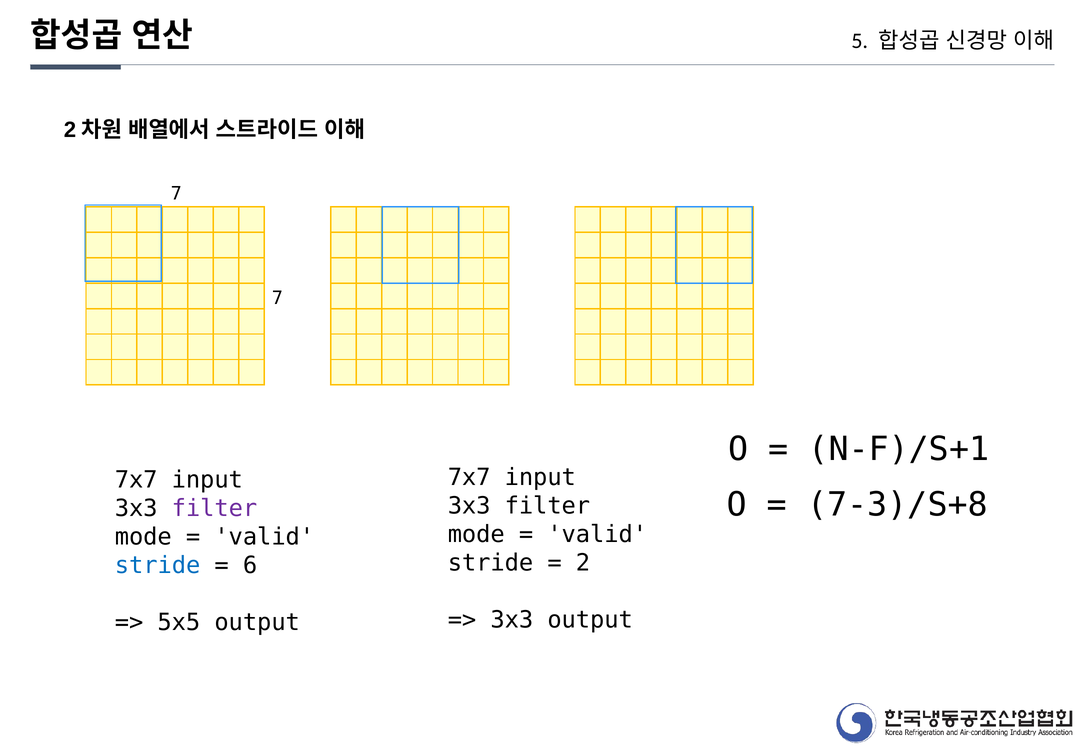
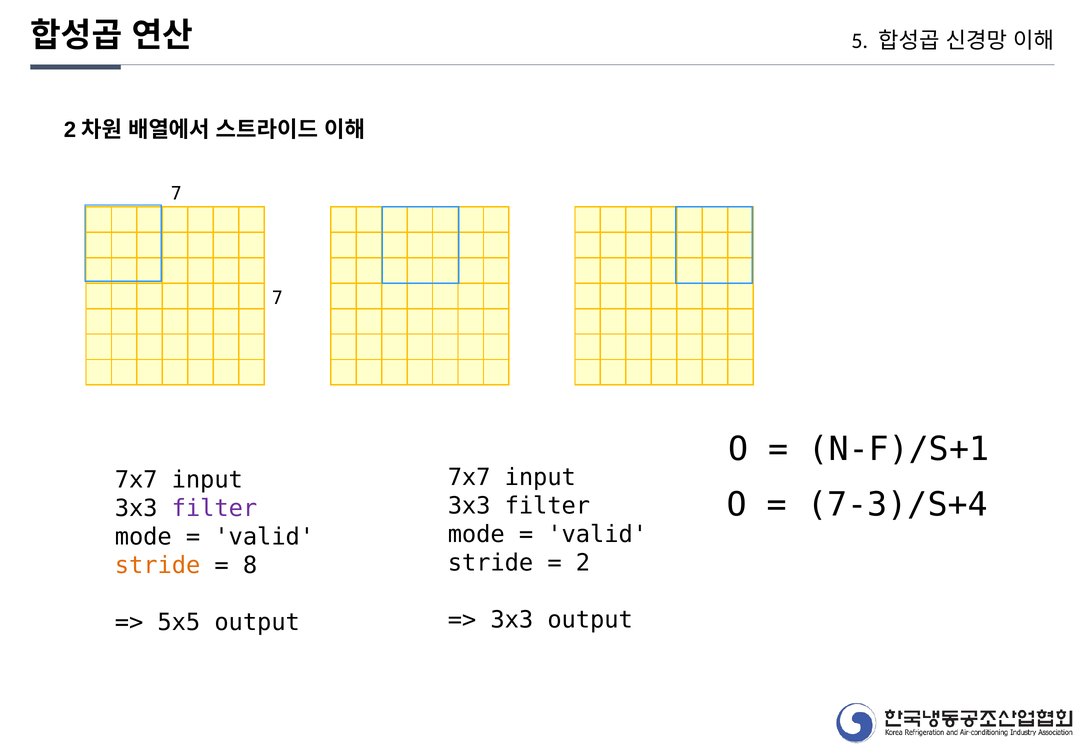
7-3)/S+8: 7-3)/S+8 -> 7-3)/S+4 (897, 505)
stride colour: blue -> orange (158, 566)
6: 6 -> 8 (250, 566)
